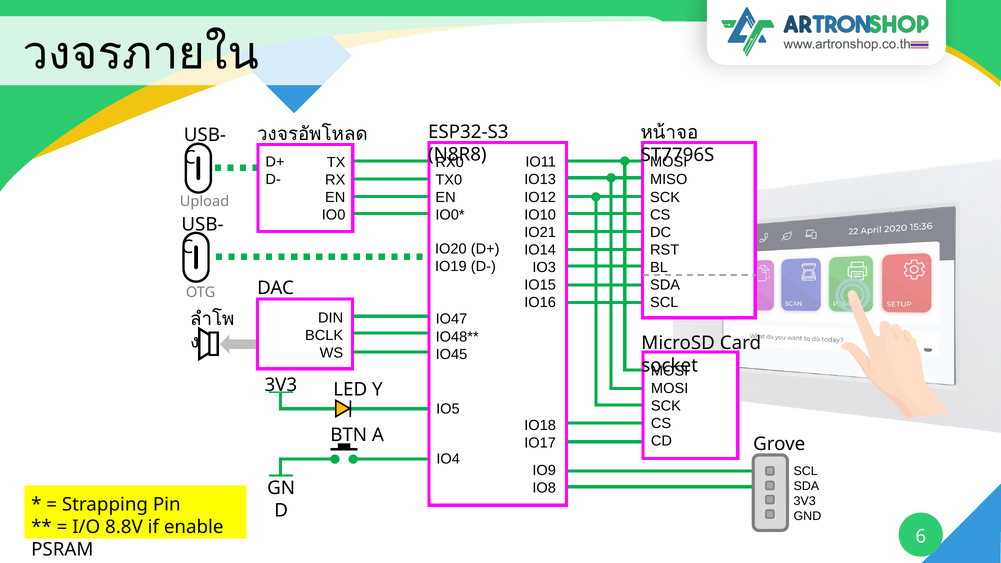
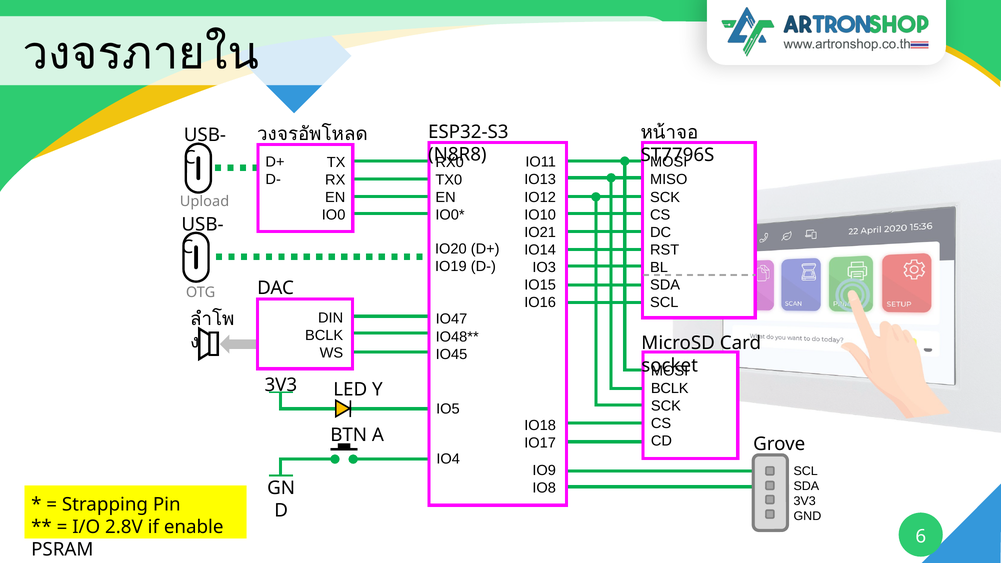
MOSI: MOSI -> BCLK (670, 388)
8.8V: 8.8V -> 2.8V (124, 527)
